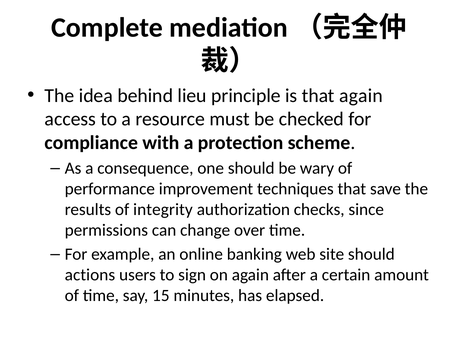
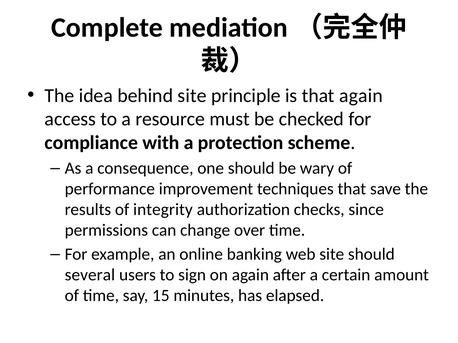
behind lieu: lieu -> site (192, 96)
actions: actions -> several (90, 275)
